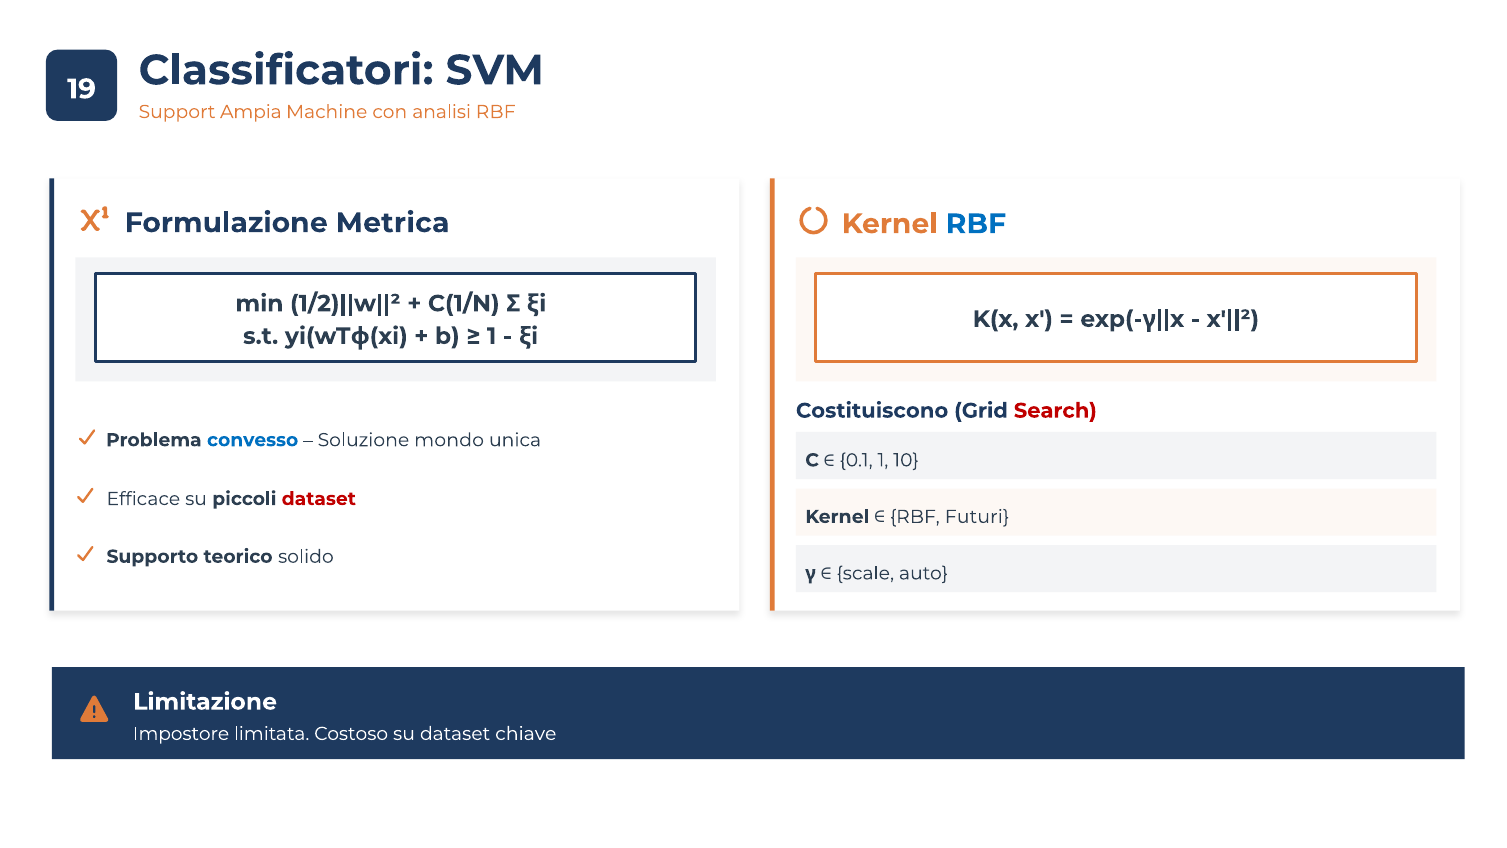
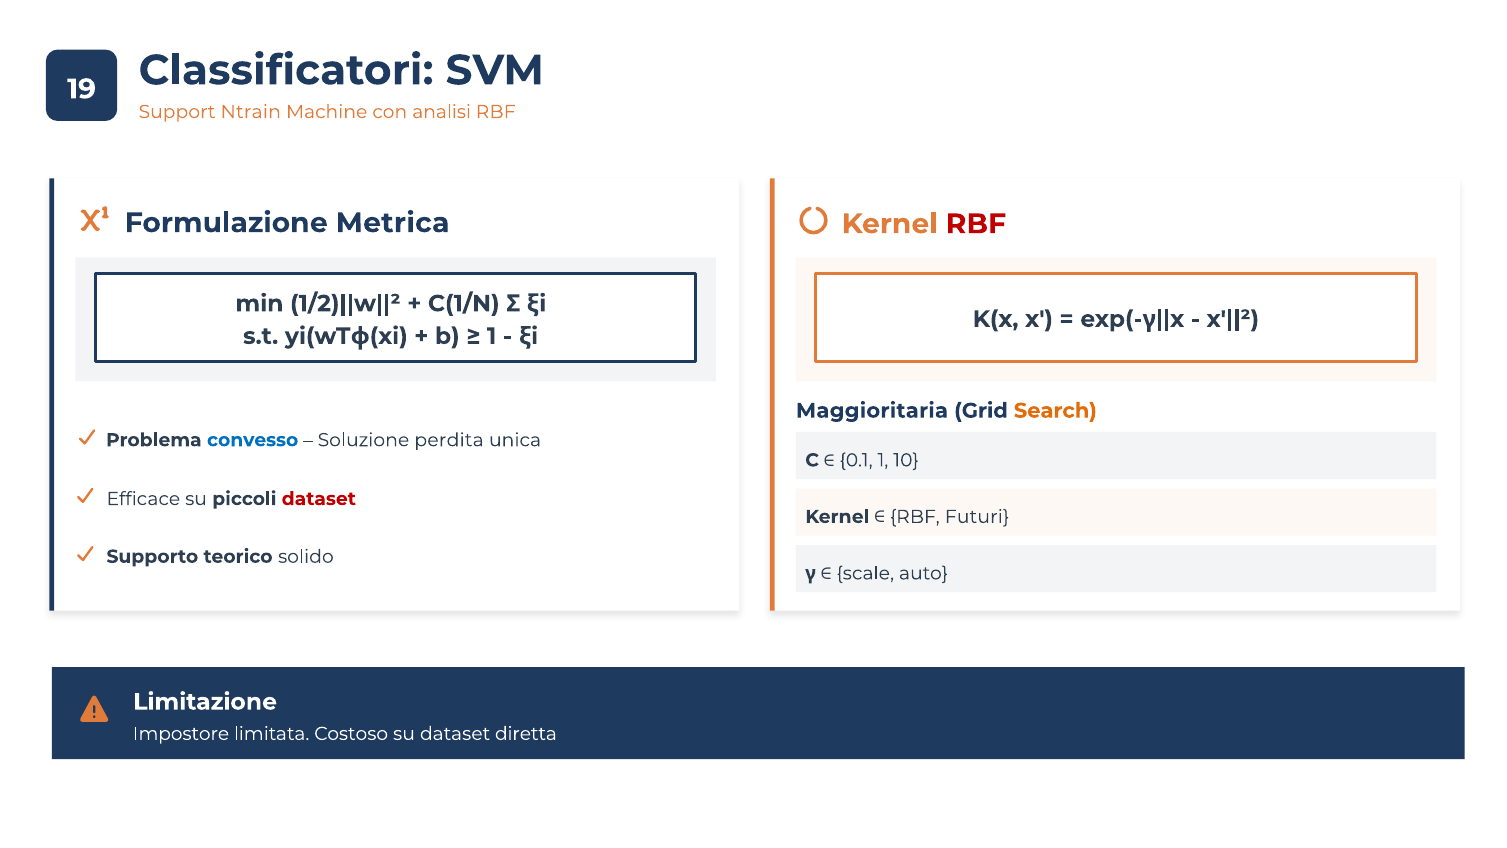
Ampia: Ampia -> Ntrain (251, 112)
RBF colour: blue -> red (976, 224)
Costituiscono: Costituiscono -> Maggioritaria (872, 411)
Search colour: red -> orange (1055, 411)
mondo: mondo -> perdita (449, 440)
chiave: chiave -> diretta (526, 733)
